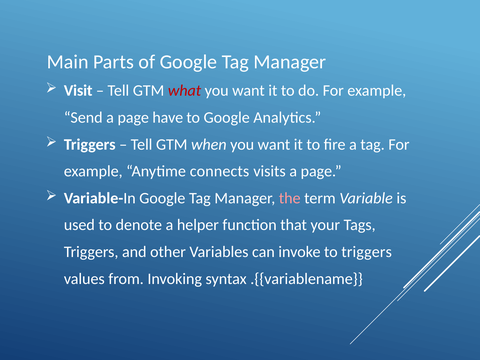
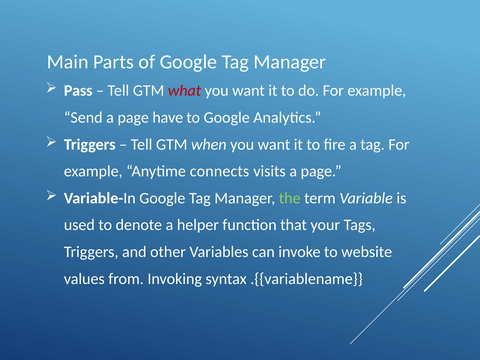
Visit: Visit -> Pass (78, 91)
the colour: pink -> light green (290, 198)
to triggers: triggers -> website (367, 252)
